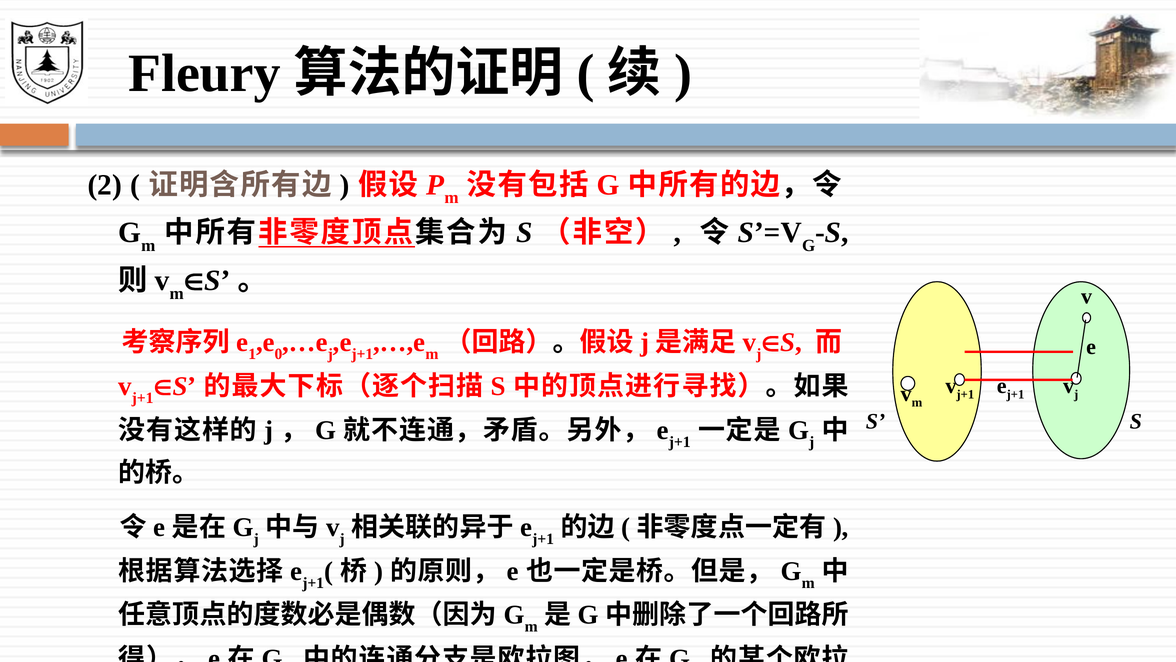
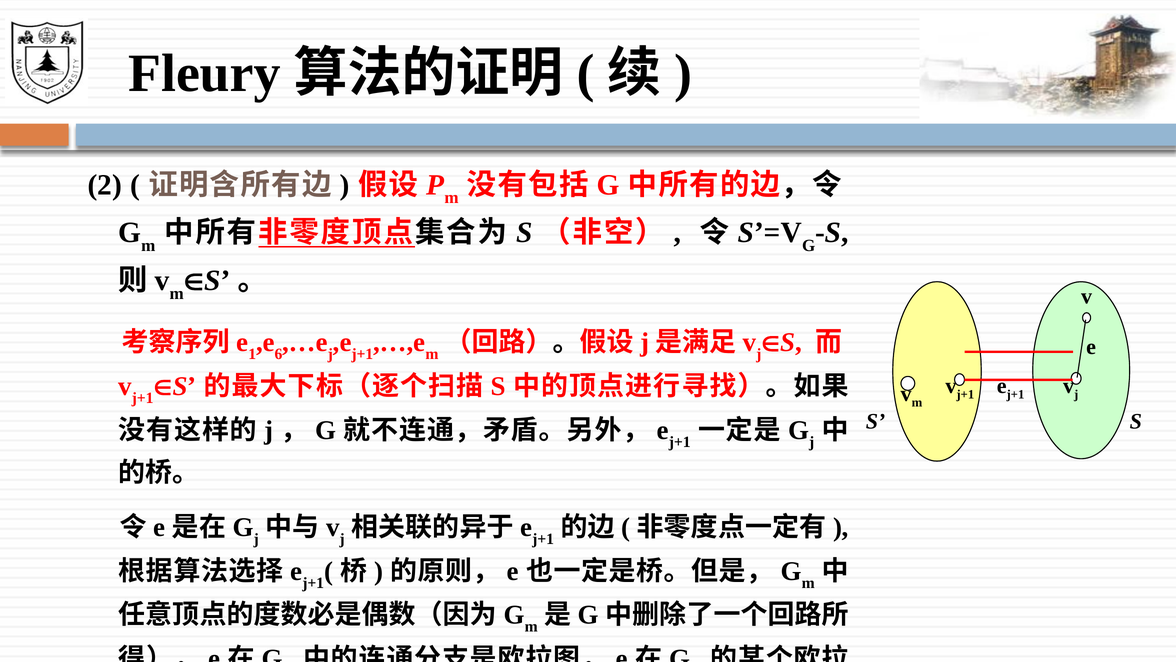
0: 0 -> 6 (278, 354)
